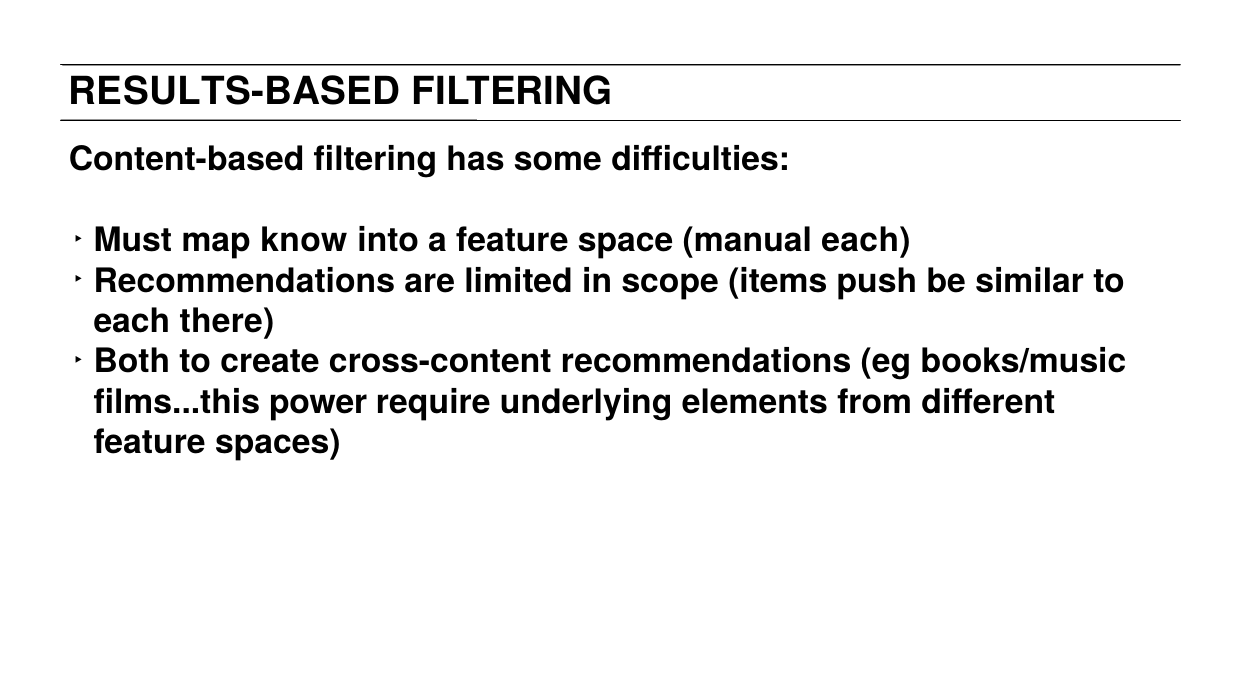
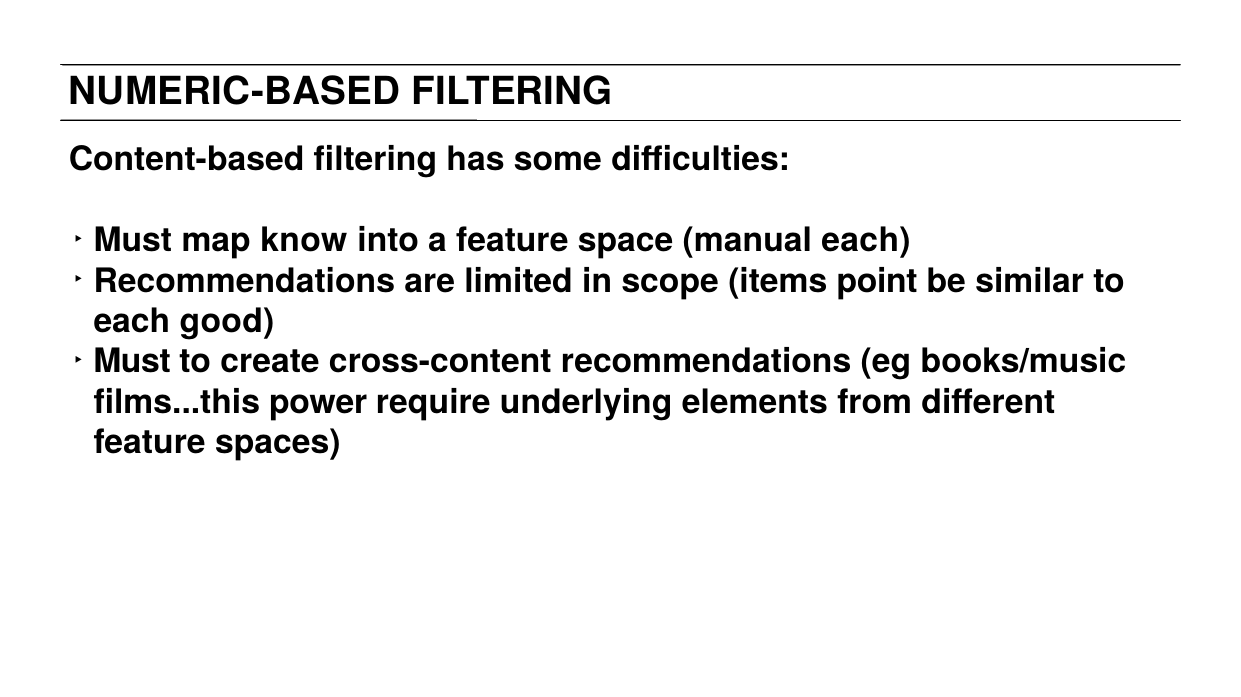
RESULTS-BASED: RESULTS-BASED -> NUMERIC-BASED (235, 92)
push: push -> point (877, 281)
there: there -> good (227, 321)
Both: Both -> Must (132, 362)
